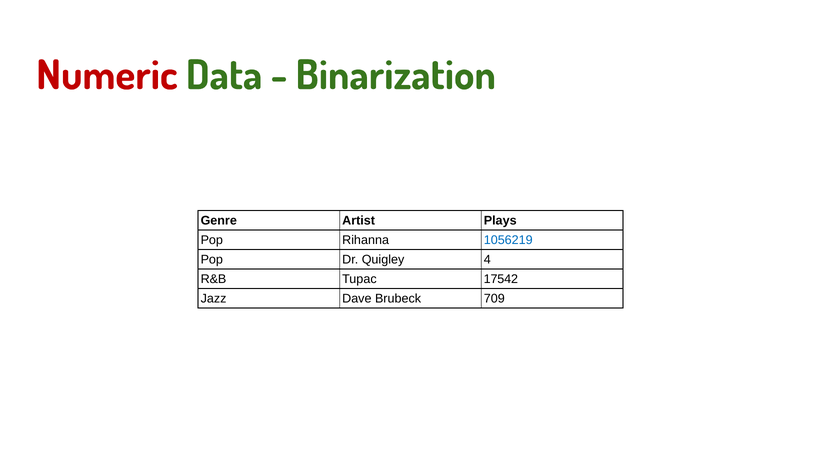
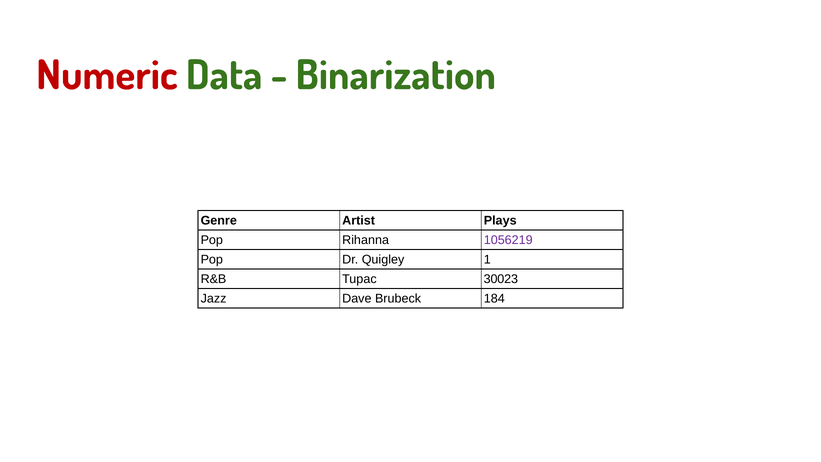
1056219 colour: blue -> purple (508, 240)
4: 4 -> 1 (487, 259)
17542: 17542 -> 30023 (501, 279)
709: 709 -> 184 (494, 298)
